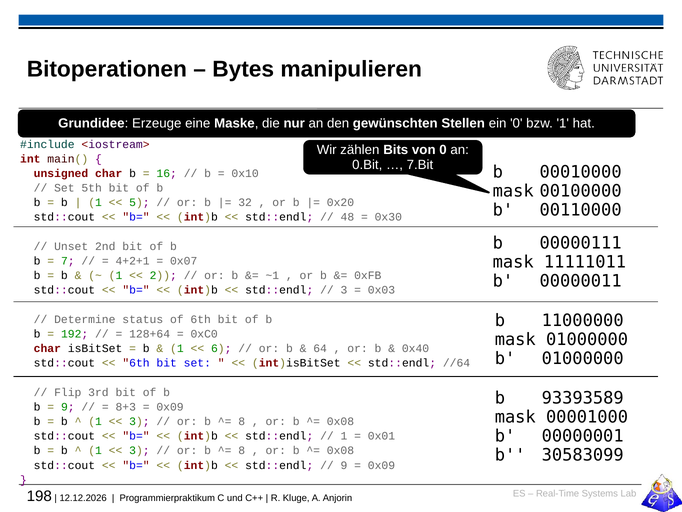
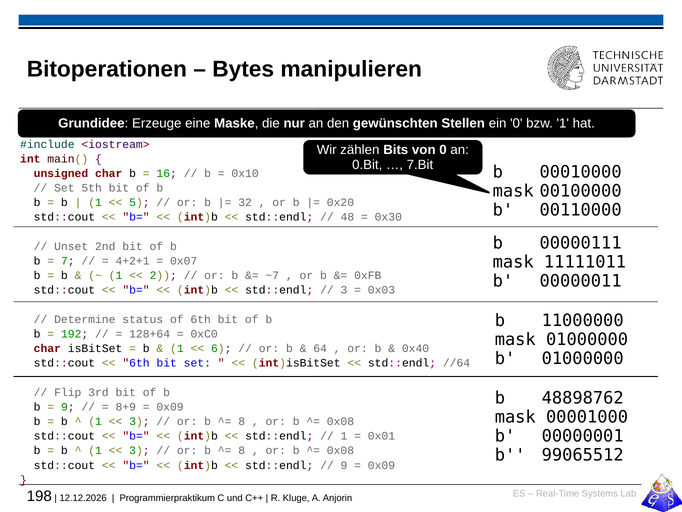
~1: ~1 -> ~7 (272, 275)
93393589: 93393589 -> 48898762 (583, 398)
8+3: 8+3 -> 8+9 (126, 407)
30583099: 30583099 -> 99065512 (583, 455)
